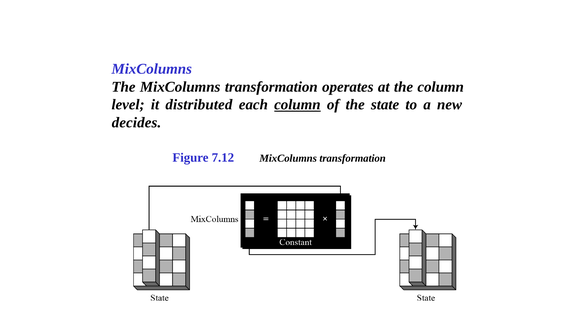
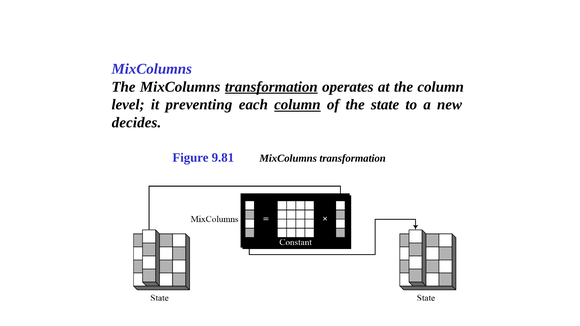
transformation underline: none -> present (271, 87)
distributed: distributed -> preventing (199, 105)
7.12: 7.12 -> 9.81 (223, 158)
